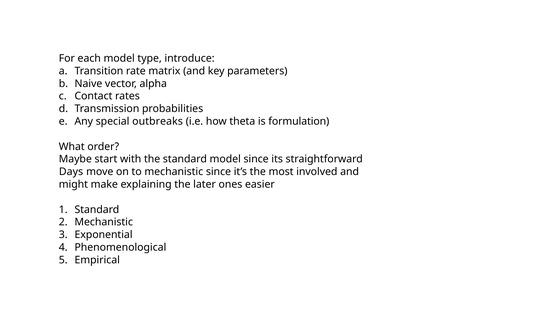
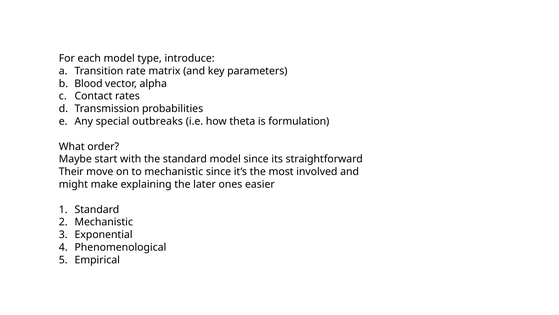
Naive: Naive -> Blood (88, 83)
Days: Days -> Their (71, 171)
